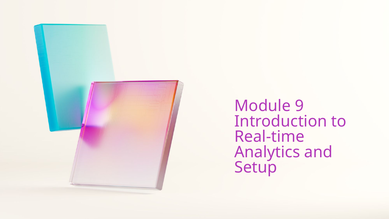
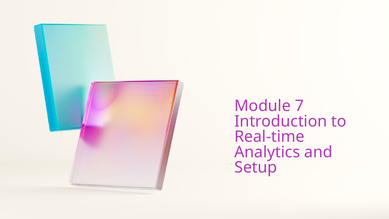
9: 9 -> 7 (299, 106)
